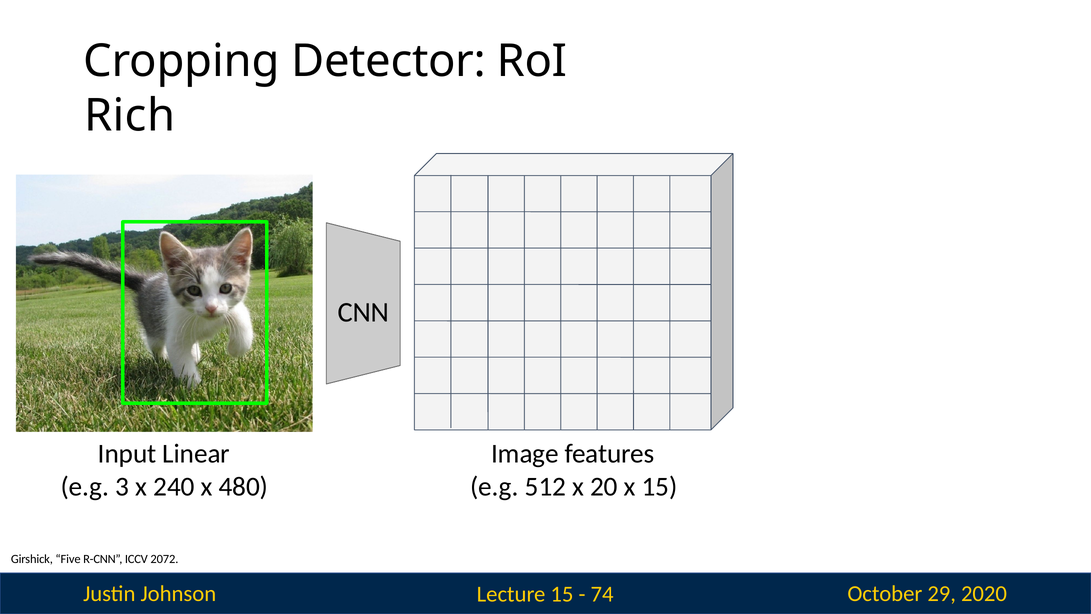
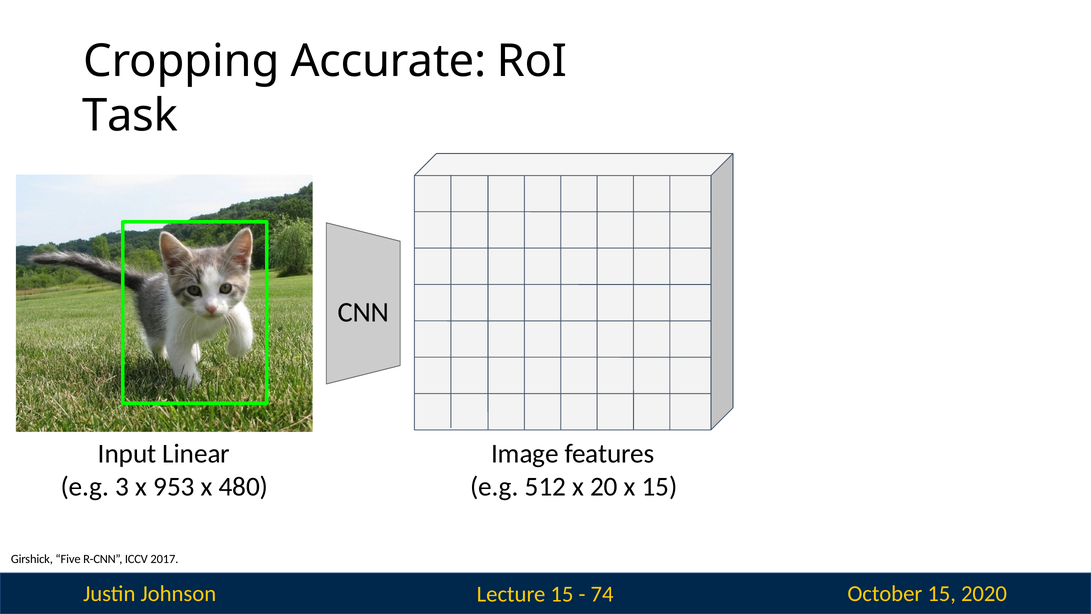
Detector: Detector -> Accurate (389, 61)
Rich: Rich -> Task (130, 116)
240: 240 -> 953 (174, 486)
2072: 2072 -> 2017 (164, 559)
October 29: 29 -> 15 (942, 594)
